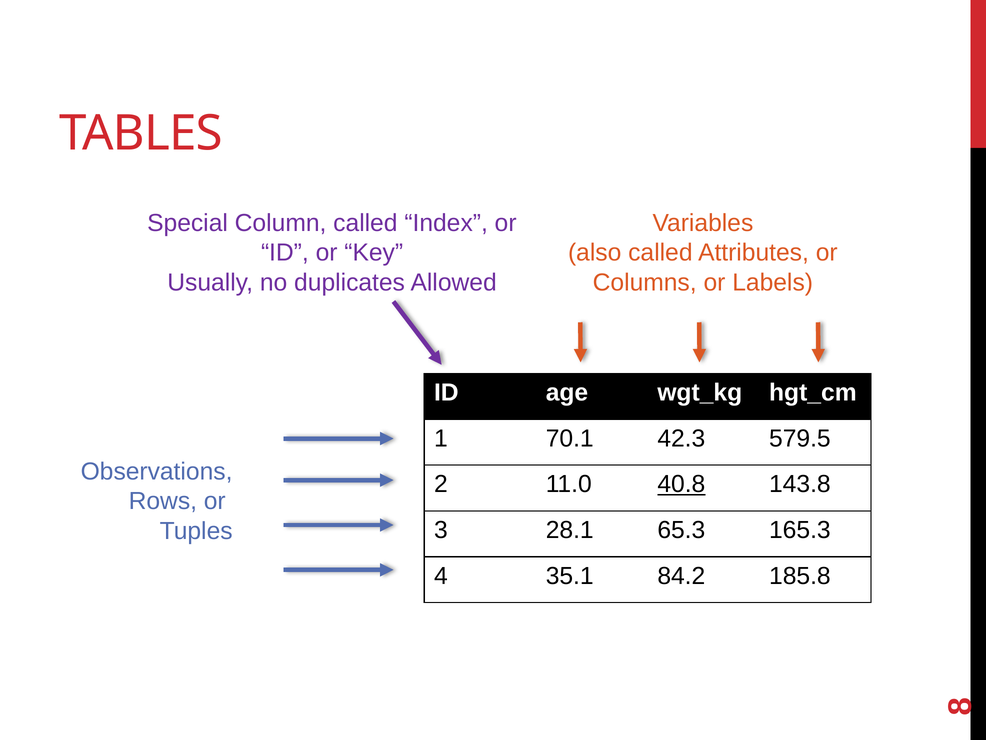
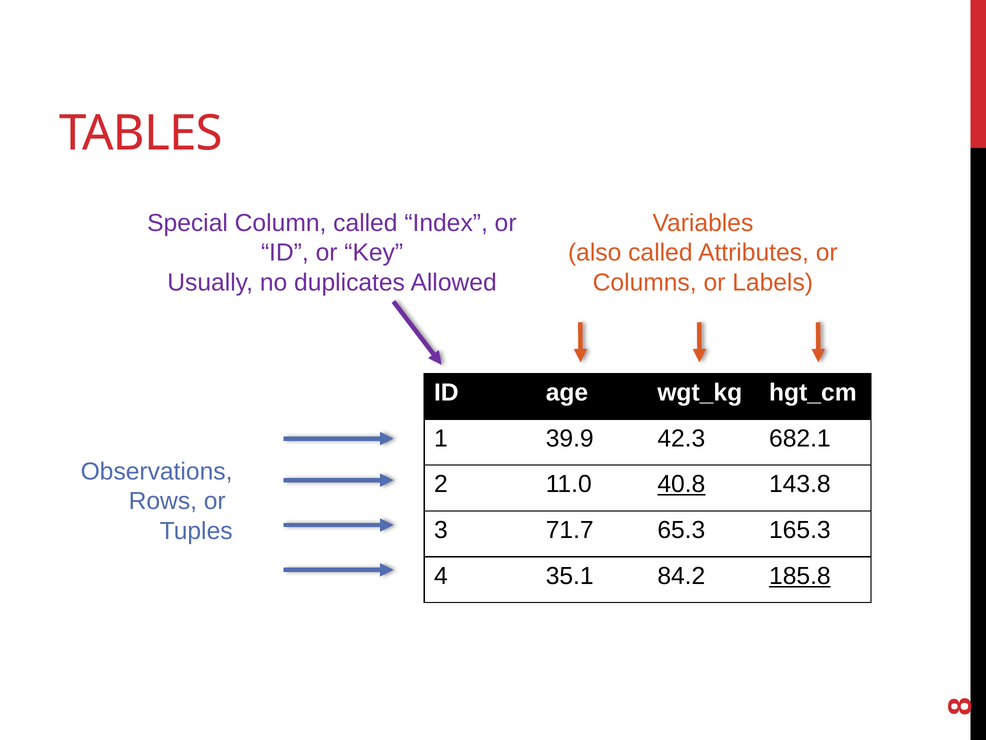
70.1: 70.1 -> 39.9 (570, 438)
579.5: 579.5 -> 682.1 (800, 438)
28.1: 28.1 -> 71.7 (570, 530)
185.8 underline: none -> present (800, 576)
